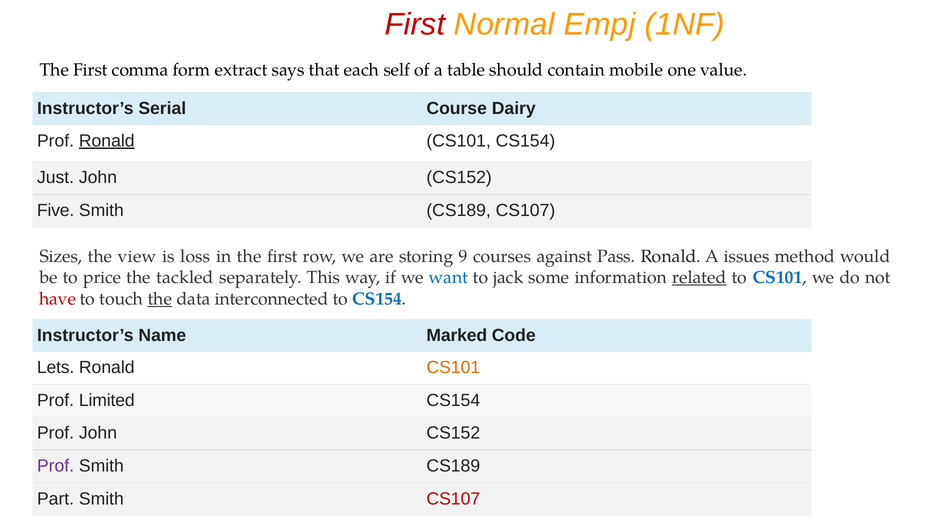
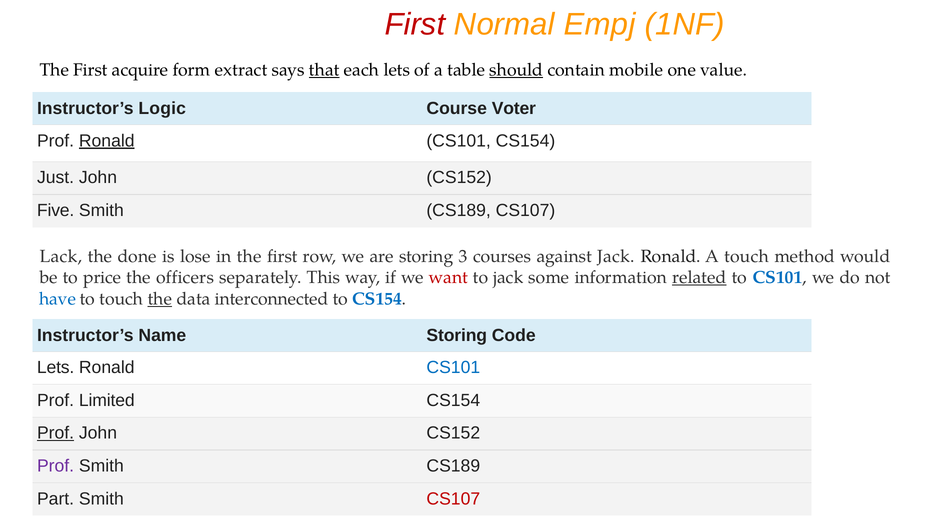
comma: comma -> acquire (140, 70)
that underline: none -> present (324, 70)
each self: self -> lets (397, 70)
should underline: none -> present (516, 70)
Serial: Serial -> Logic (162, 109)
Dairy: Dairy -> Voter (514, 109)
Sizes: Sizes -> Lack (61, 257)
view: view -> done (137, 257)
loss: loss -> lose (195, 257)
9: 9 -> 3 (463, 257)
against Pass: Pass -> Jack (616, 257)
A issues: issues -> touch (747, 257)
tackled: tackled -> officers (185, 278)
want colour: blue -> red (448, 278)
have colour: red -> blue (58, 299)
Name Marked: Marked -> Storing (457, 336)
CS101 colour: orange -> blue (453, 368)
Prof underline: none -> present (56, 433)
